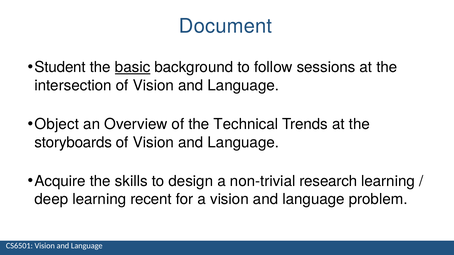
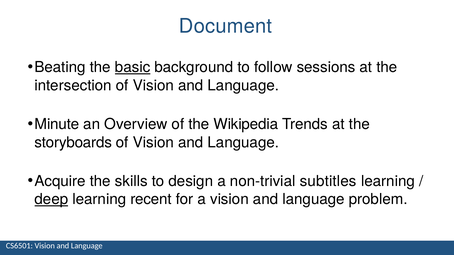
Student: Student -> Beating (60, 67)
Object: Object -> Minute (57, 124)
Technical: Technical -> Wikipedia (246, 124)
research: research -> subtitles (328, 181)
deep underline: none -> present (51, 200)
